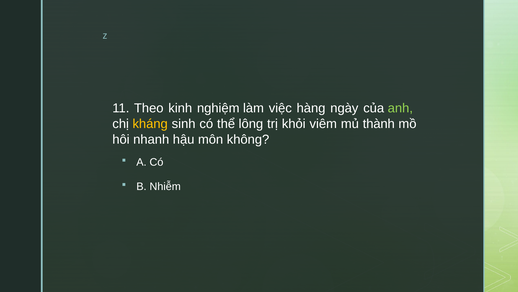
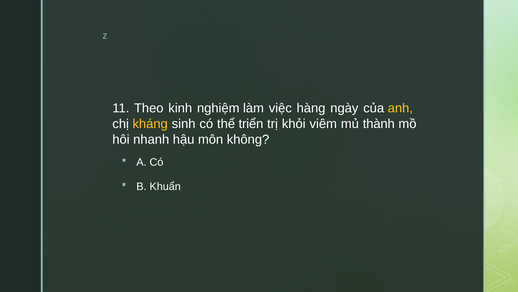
anh colour: light green -> yellow (400, 108)
lông: lông -> triển (251, 124)
Nhiễm: Nhiễm -> Khuẩn (165, 186)
